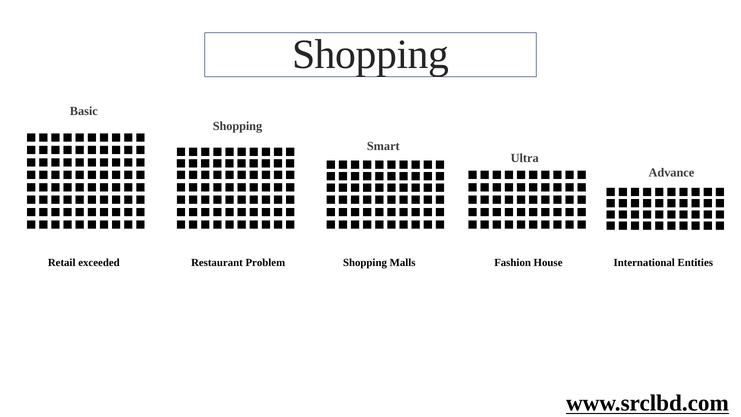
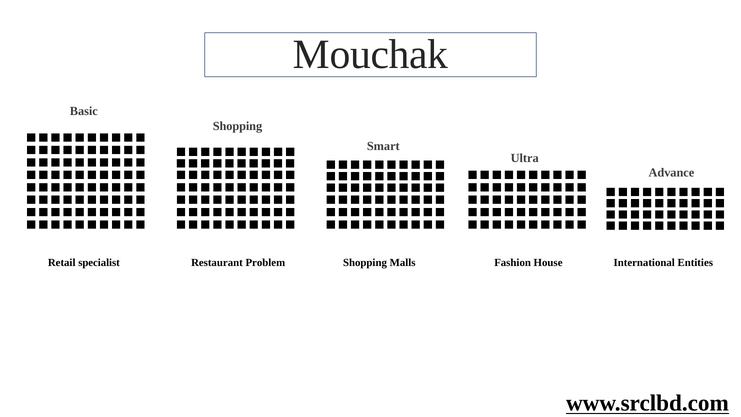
Shopping: Shopping -> Mouchak (371, 54)
exceeded: exceeded -> specialist (99, 263)
